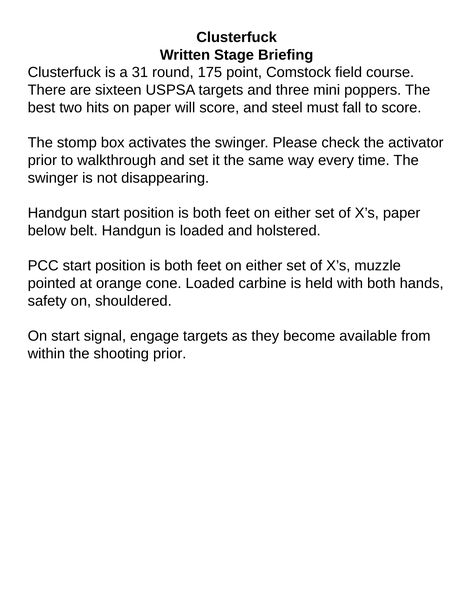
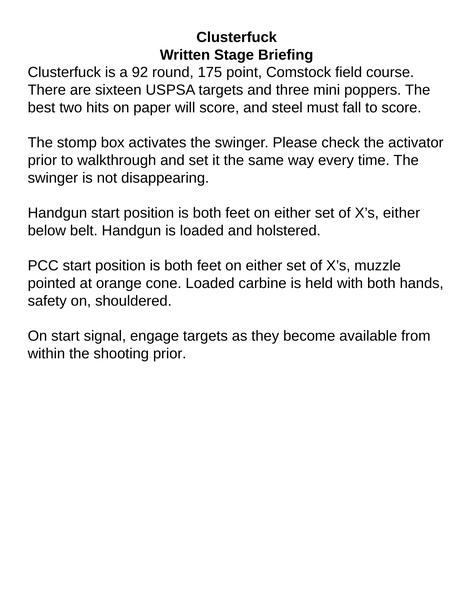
31: 31 -> 92 (140, 73)
X’s paper: paper -> either (402, 213)
